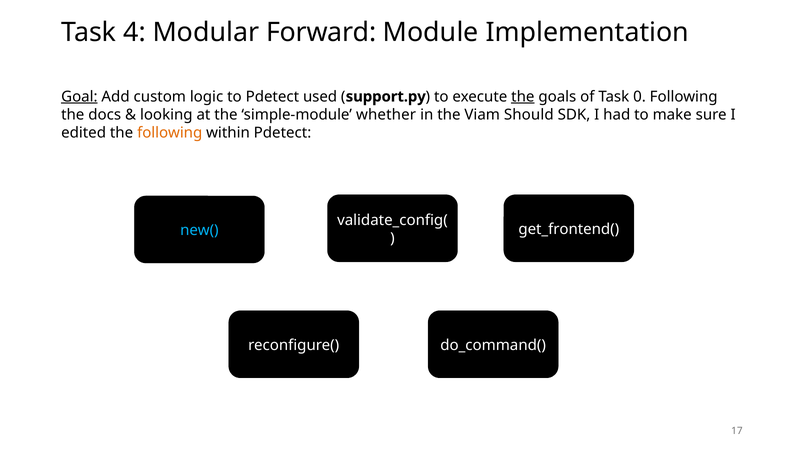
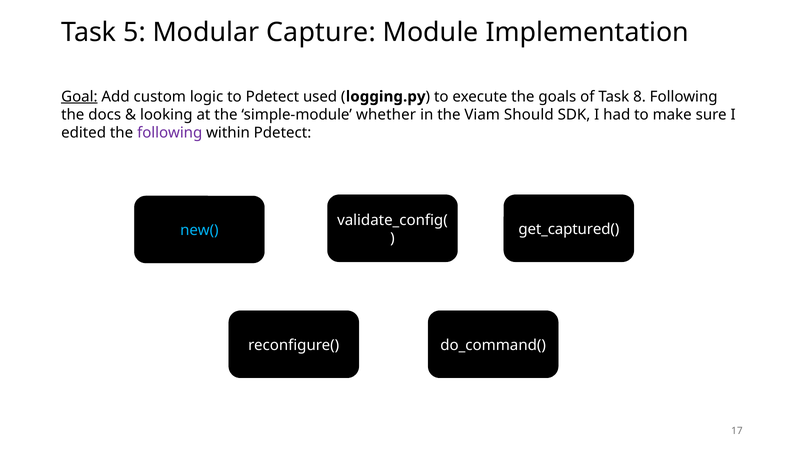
4: 4 -> 5 (134, 32)
Forward: Forward -> Capture (321, 32)
support.py: support.py -> logging.py (386, 97)
the underline: present -> none (523, 97)
0: 0 -> 8 (639, 97)
following colour: orange -> purple (170, 133)
get_frontend(: get_frontend( -> get_captured( (569, 229)
